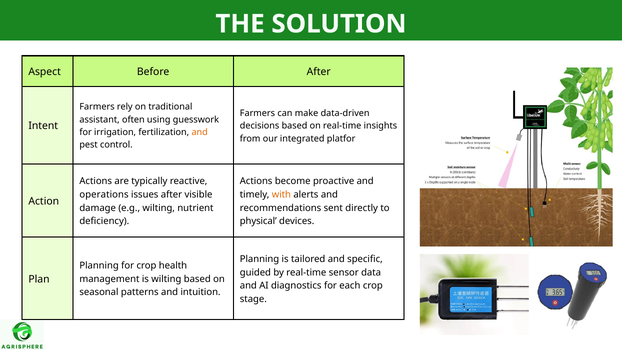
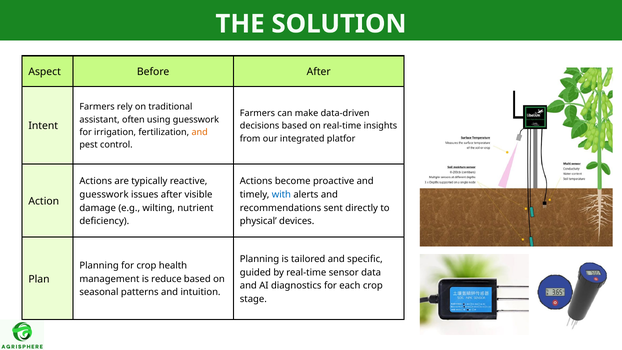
operations: operations -> guesswork (104, 195)
with colour: orange -> blue (281, 195)
is wilting: wilting -> reduce (166, 279)
